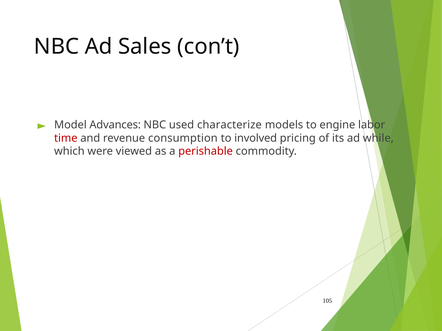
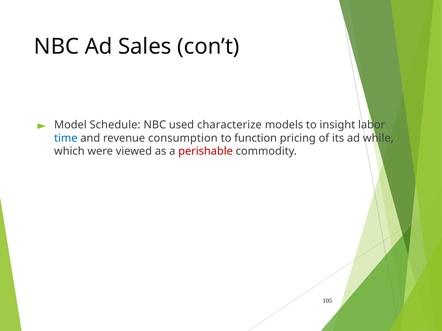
Advances: Advances -> Schedule (115, 125)
engine: engine -> insight (337, 125)
time colour: red -> blue (66, 138)
involved: involved -> function (256, 138)
